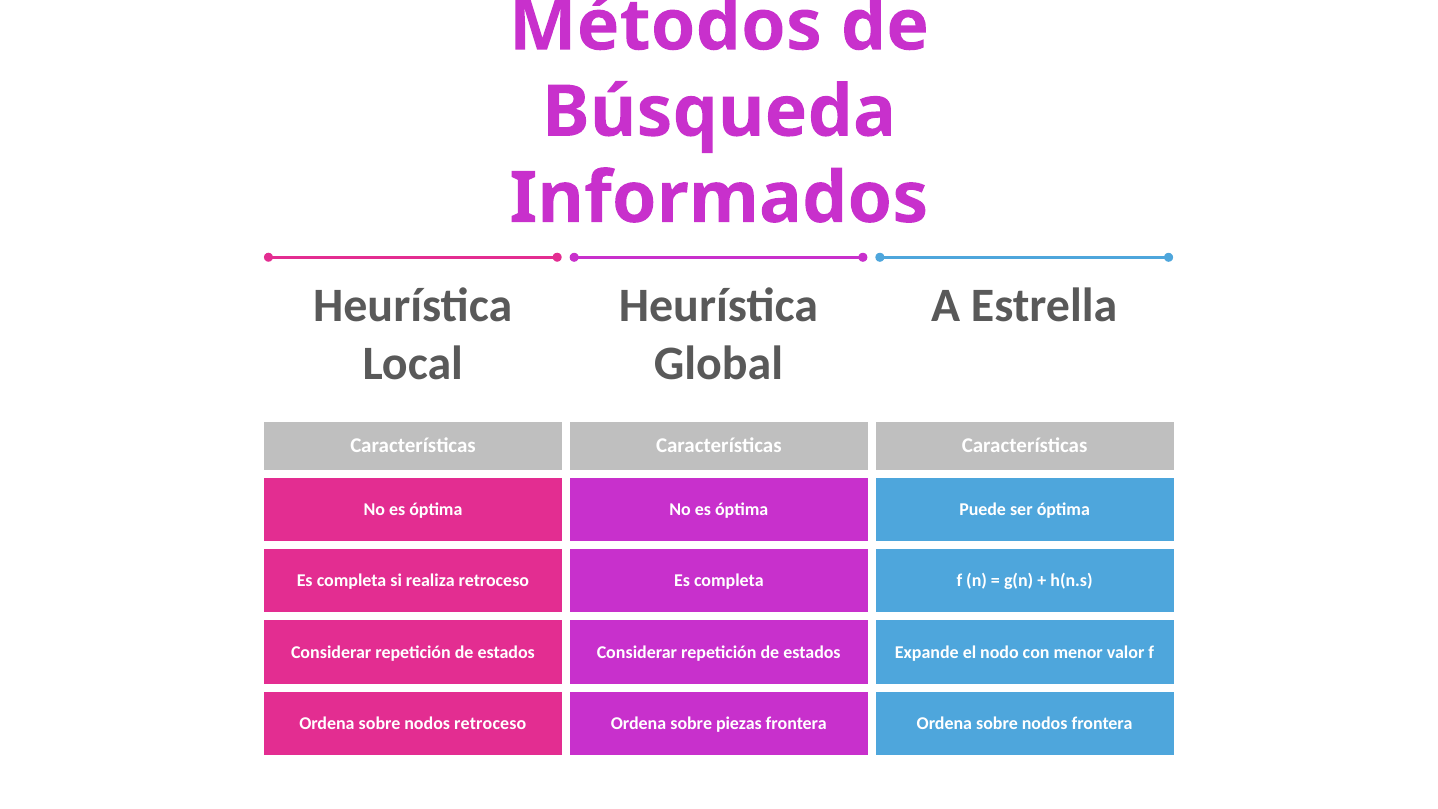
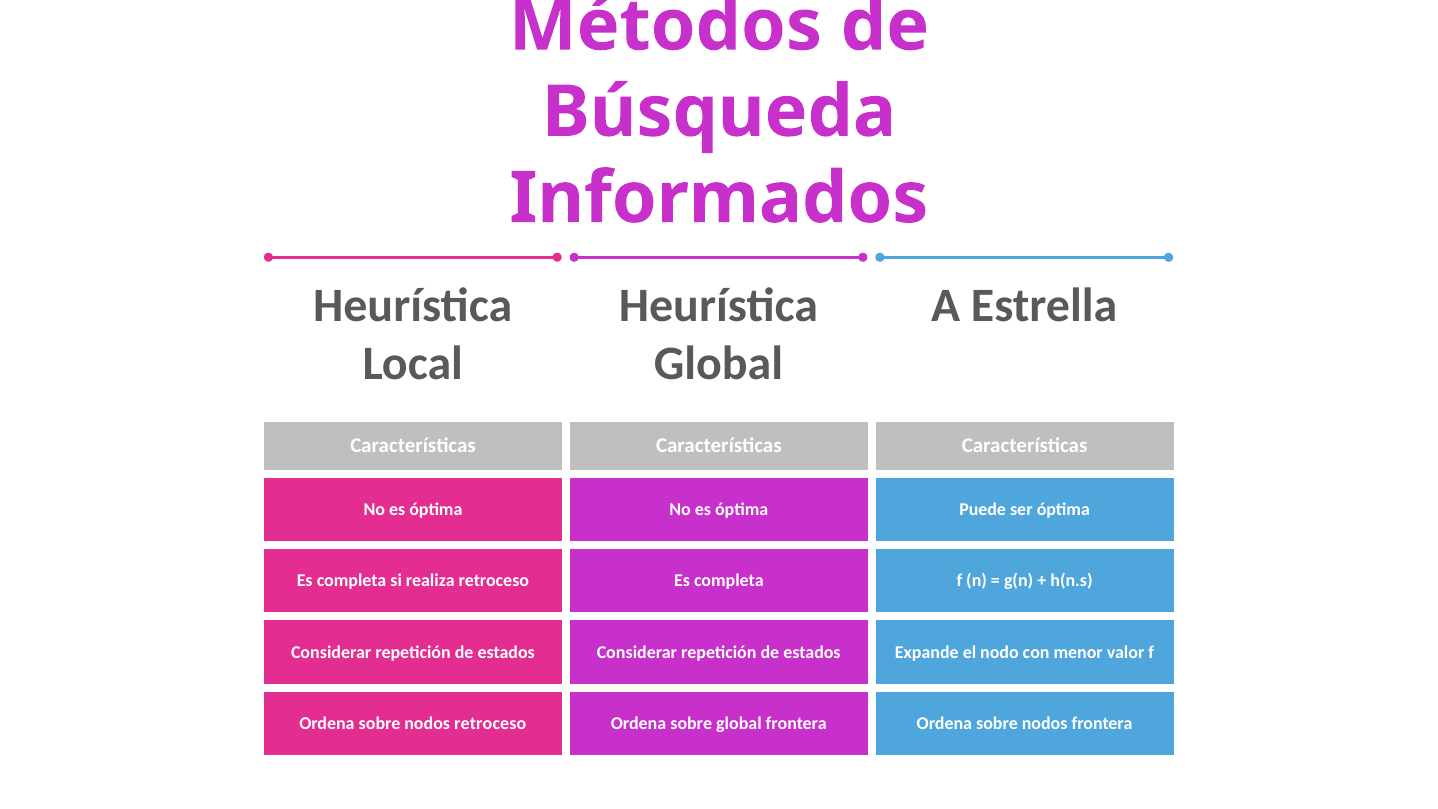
sobre piezas: piezas -> global (739, 723)
